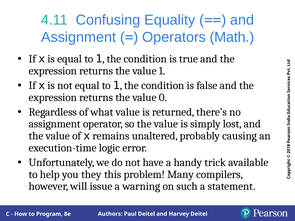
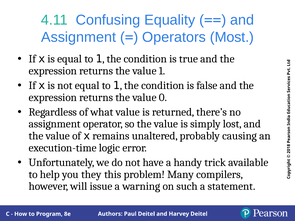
Math: Math -> Most (232, 37)
